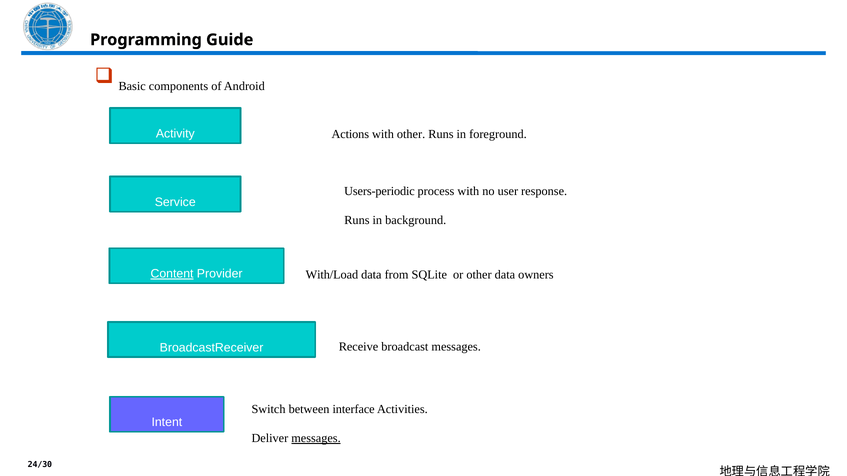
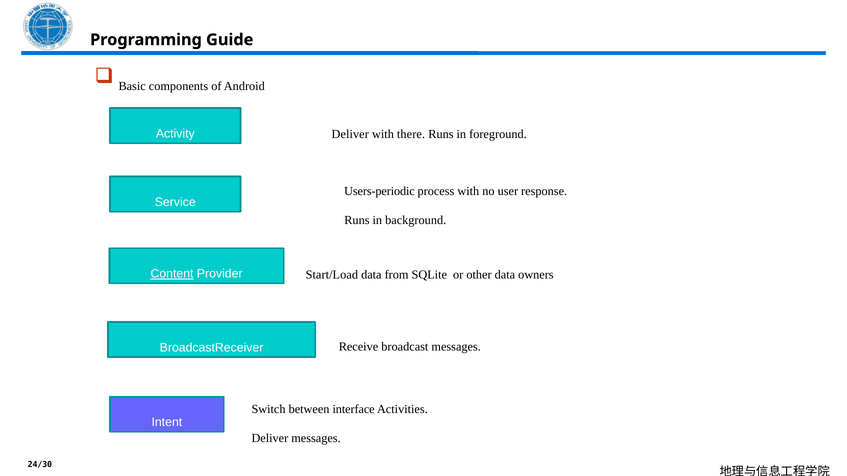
Actions: Actions -> Deliver (350, 134)
with other: other -> there (411, 134)
With/Load: With/Load -> Start/Load (332, 275)
messages underline: present -> none (316, 439)
